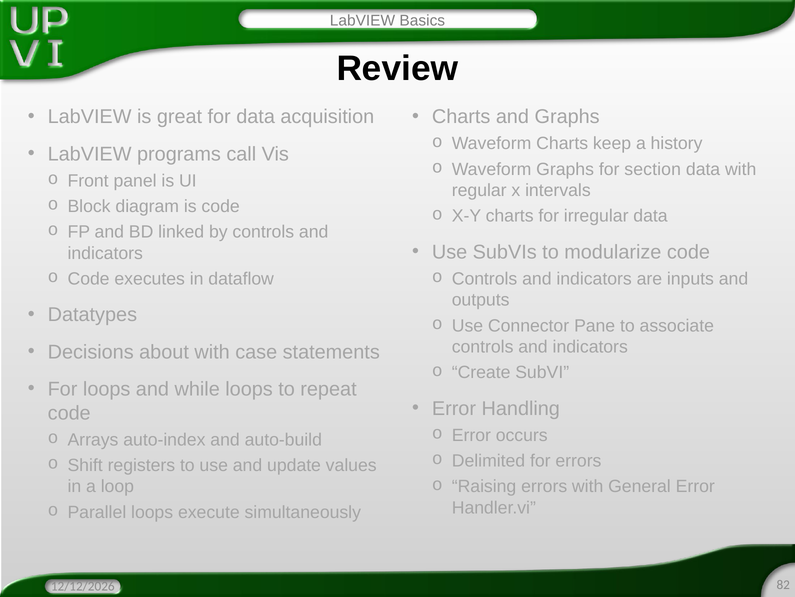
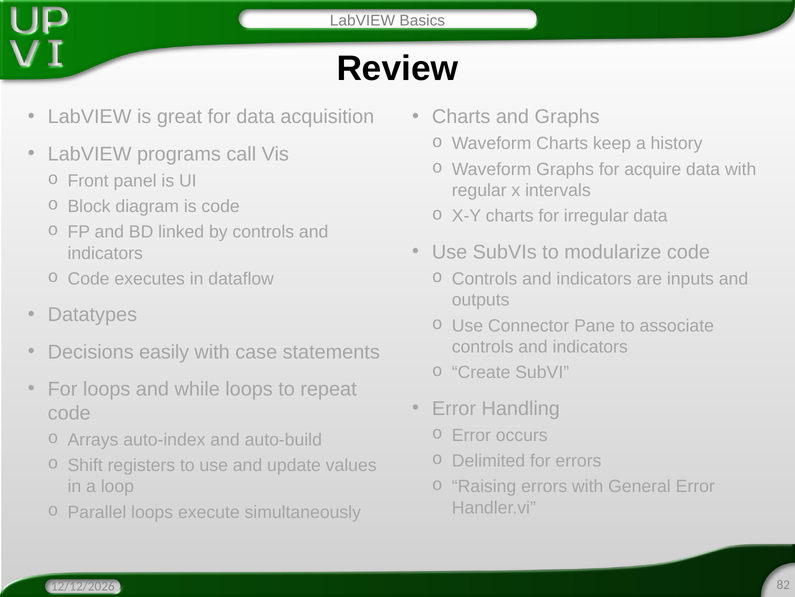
section: section -> acquire (653, 169)
about: about -> easily (164, 352)
